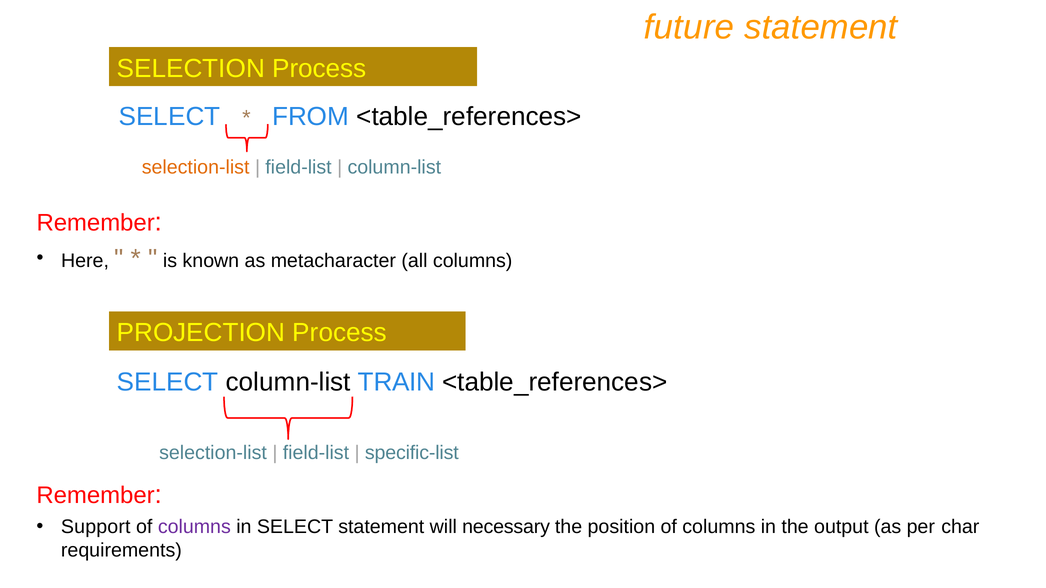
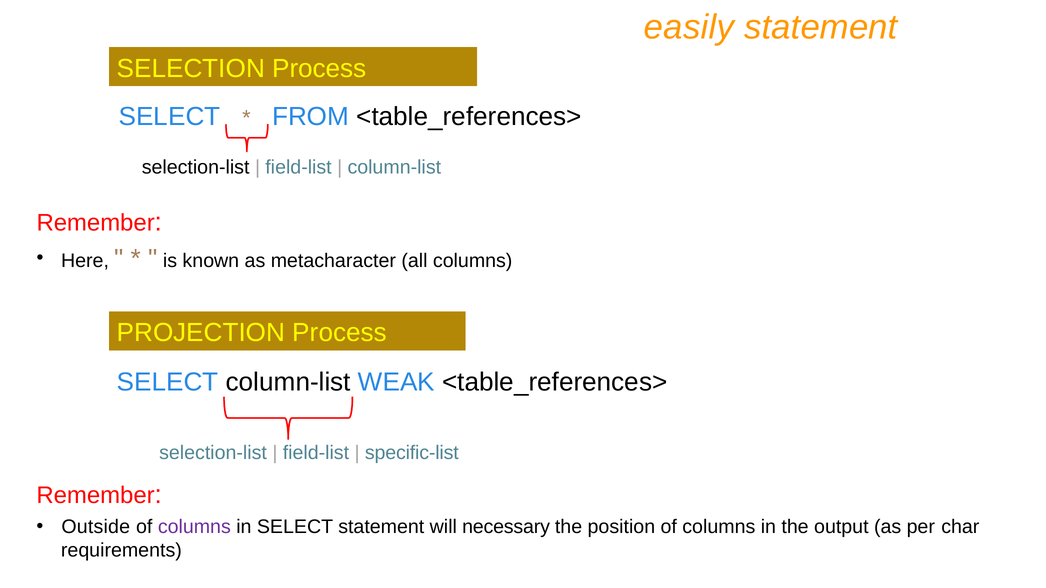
future: future -> easily (689, 27)
selection-list colour: orange -> black (196, 167)
TRAIN: TRAIN -> WEAK (396, 382)
Support: Support -> Outside (96, 527)
